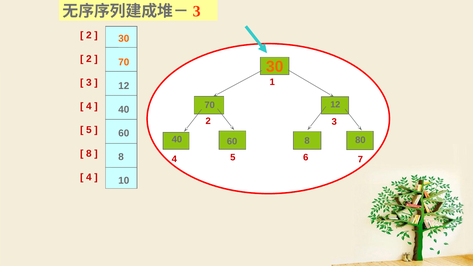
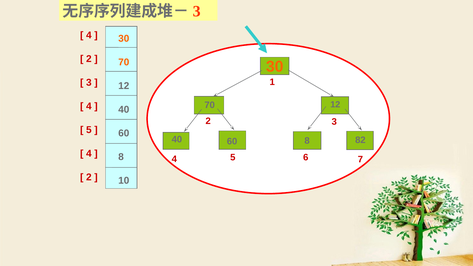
2: 2 -> 4 (89, 35)
80: 80 -> 82 (360, 140)
8: 8 -> 4 (89, 154)
4: 4 -> 2 (89, 177)
